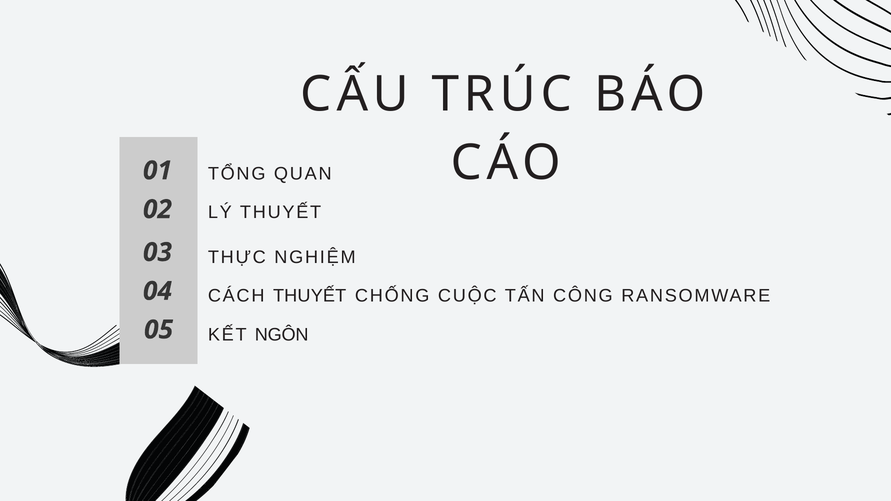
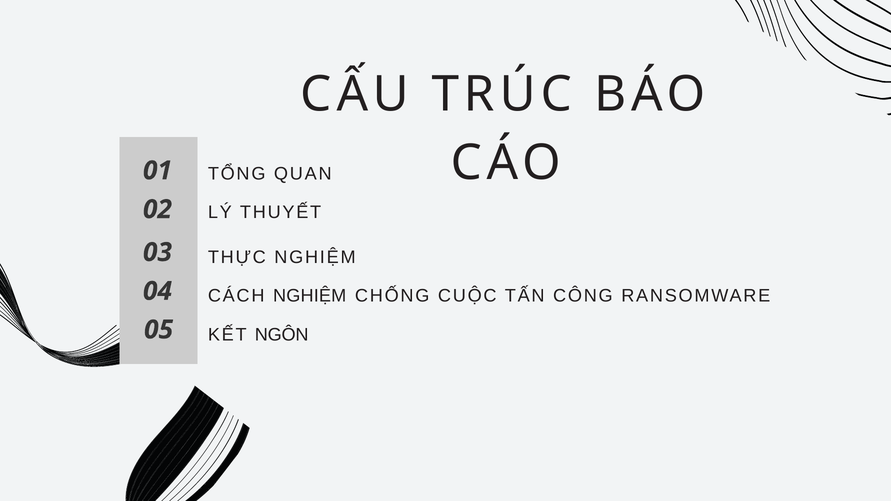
CÁCH THUYẾT: THUYẾT -> NGHIỆM (310, 296)
